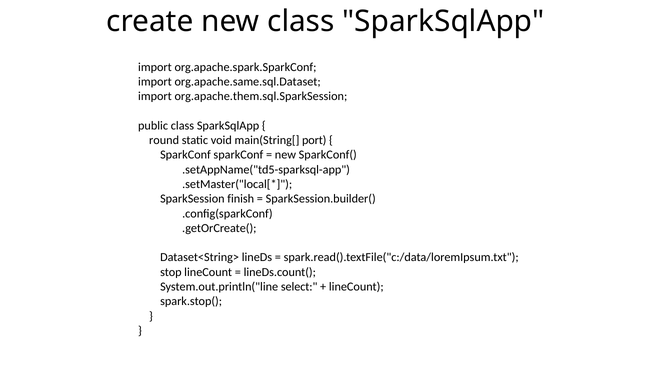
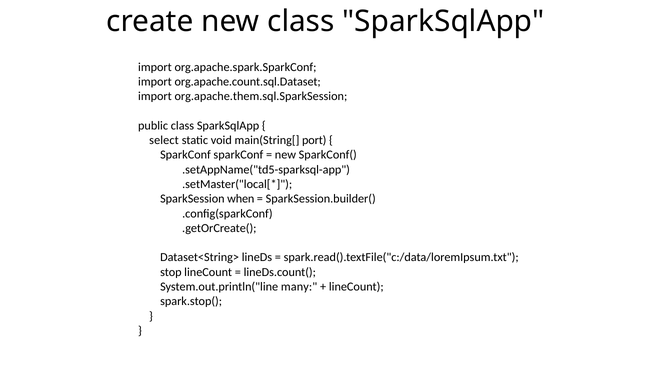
org.apache.same.sql.Dataset: org.apache.same.sql.Dataset -> org.apache.count.sql.Dataset (248, 82)
round: round -> select (164, 140)
finish: finish -> when (241, 199)
select: select -> many (299, 287)
